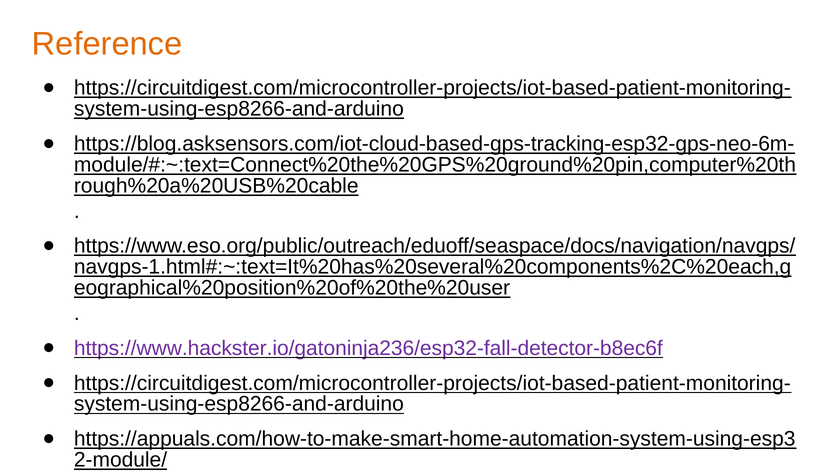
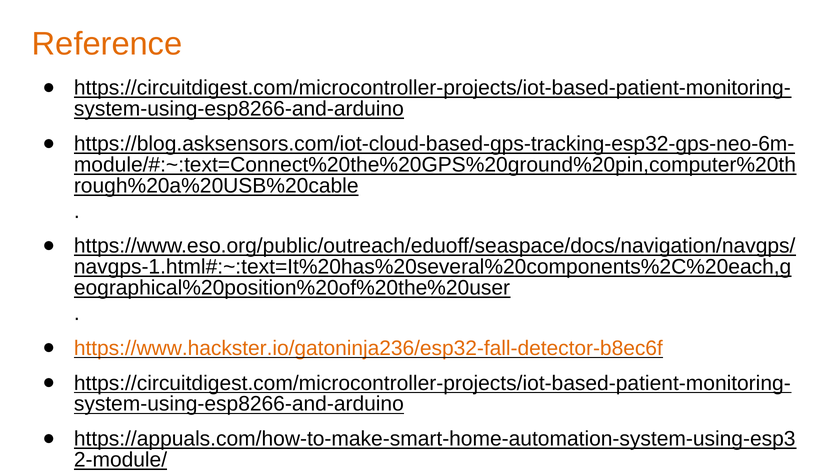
https://www.hackster.io/gatoninja236/esp32-fall-detector-b8ec6f colour: purple -> orange (368, 349)
